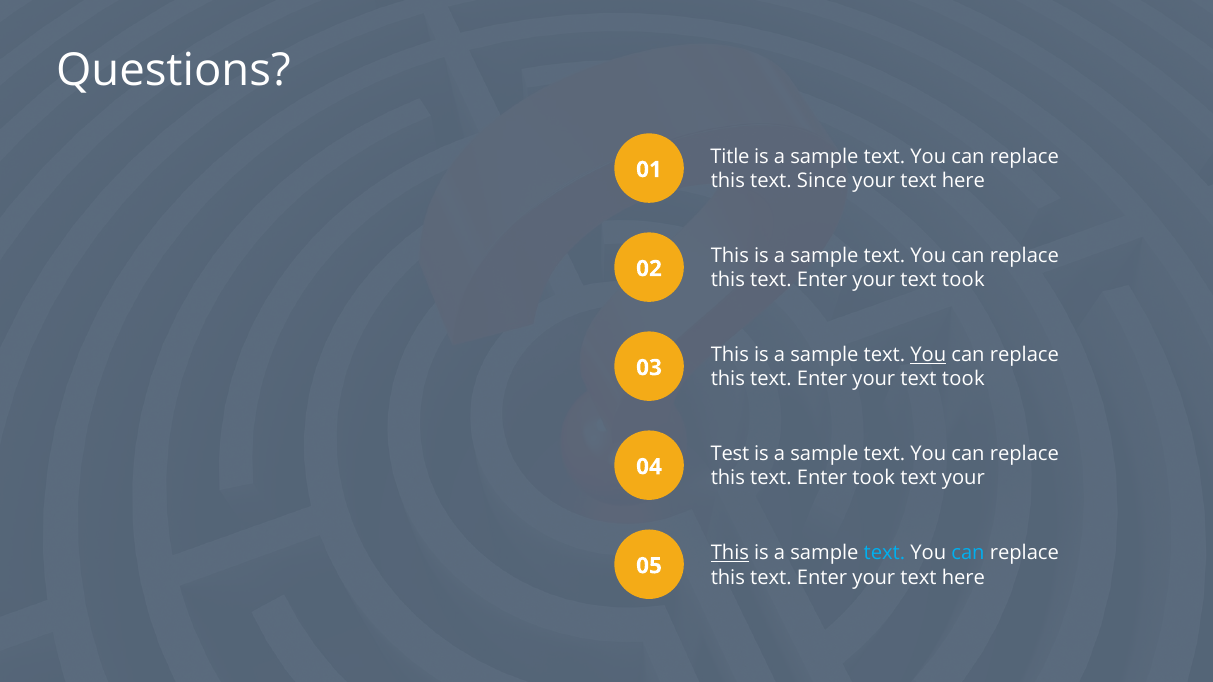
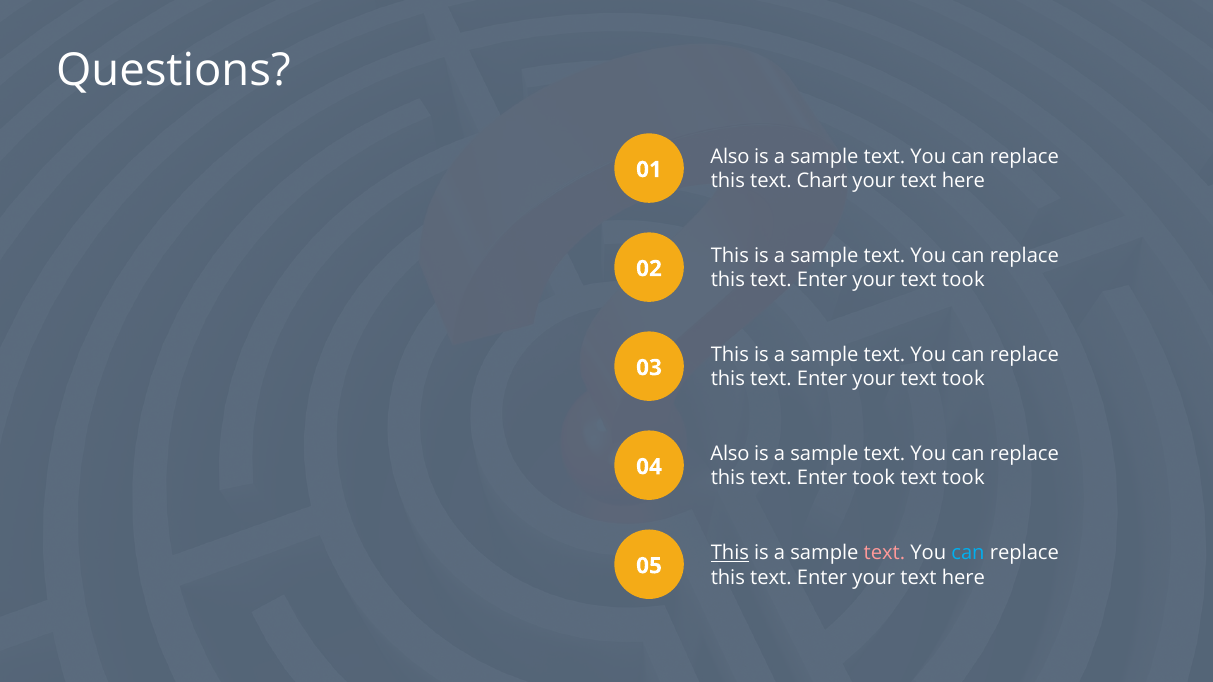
Title: Title -> Also (730, 157)
Since: Since -> Chart (822, 181)
You underline: present -> none (928, 355)
Test: Test -> Also (730, 454)
your: your -> took (963, 479)
text colour: light blue -> pink (884, 554)
